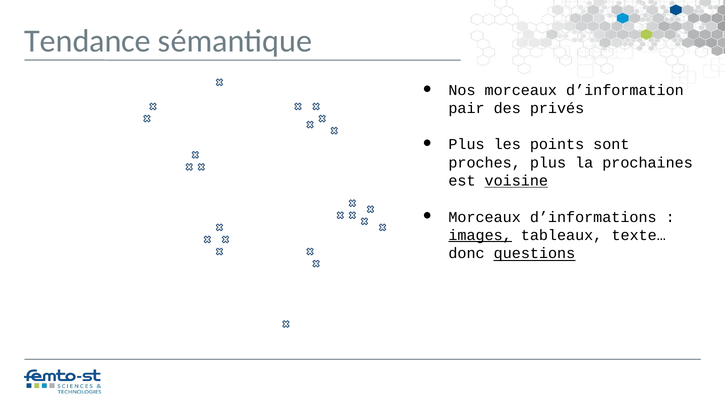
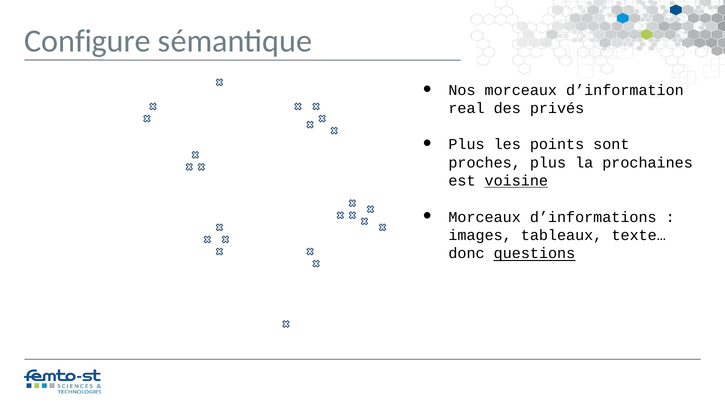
Tendance: Tendance -> Configure (88, 41)
pair: pair -> real (467, 108)
images underline: present -> none (480, 235)
